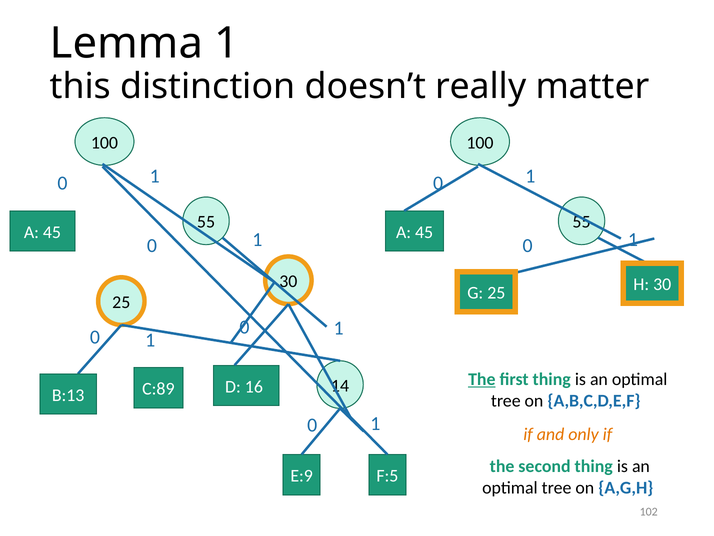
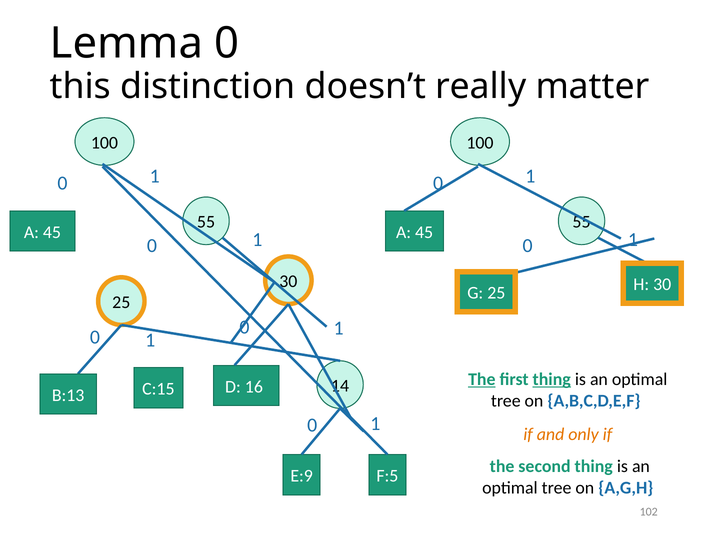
Lemma 1: 1 -> 0 (227, 43)
thing underline: none -> present (552, 379)
C:89: C:89 -> C:15 (158, 389)
